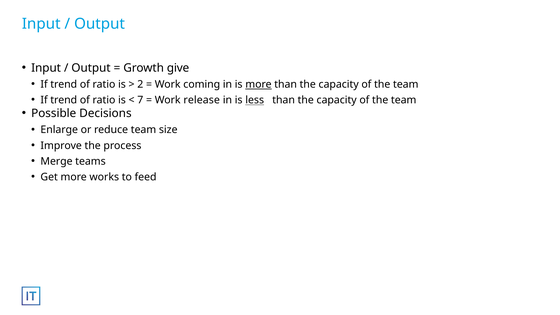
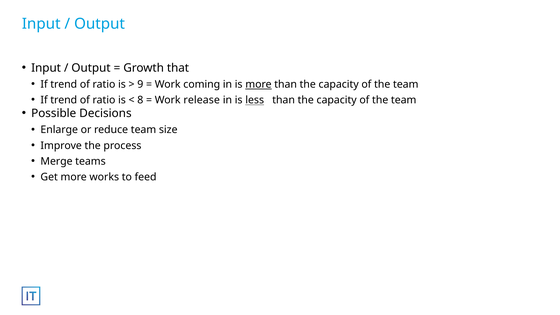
give: give -> that (178, 68)
2: 2 -> 9 (140, 84)
7: 7 -> 8 (140, 100)
